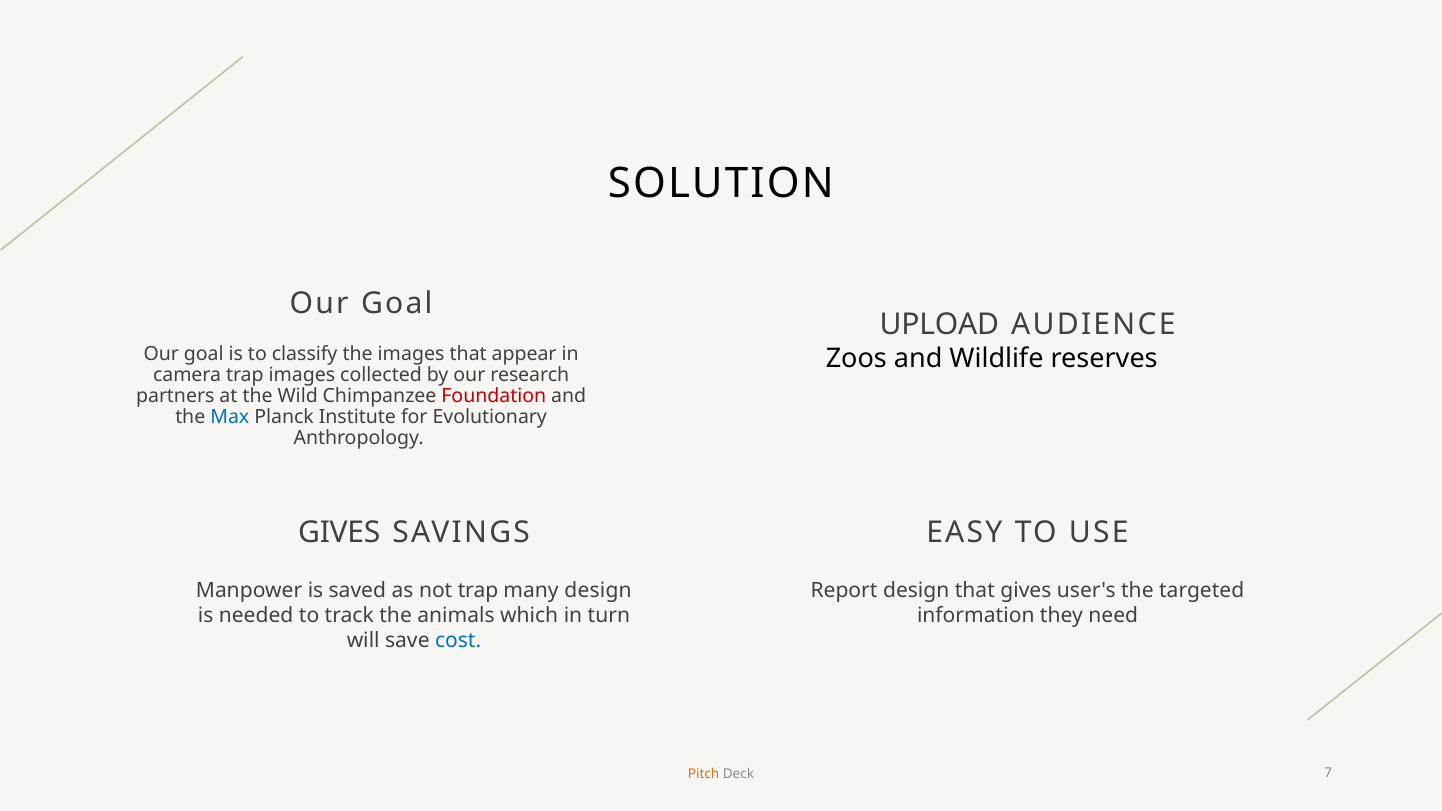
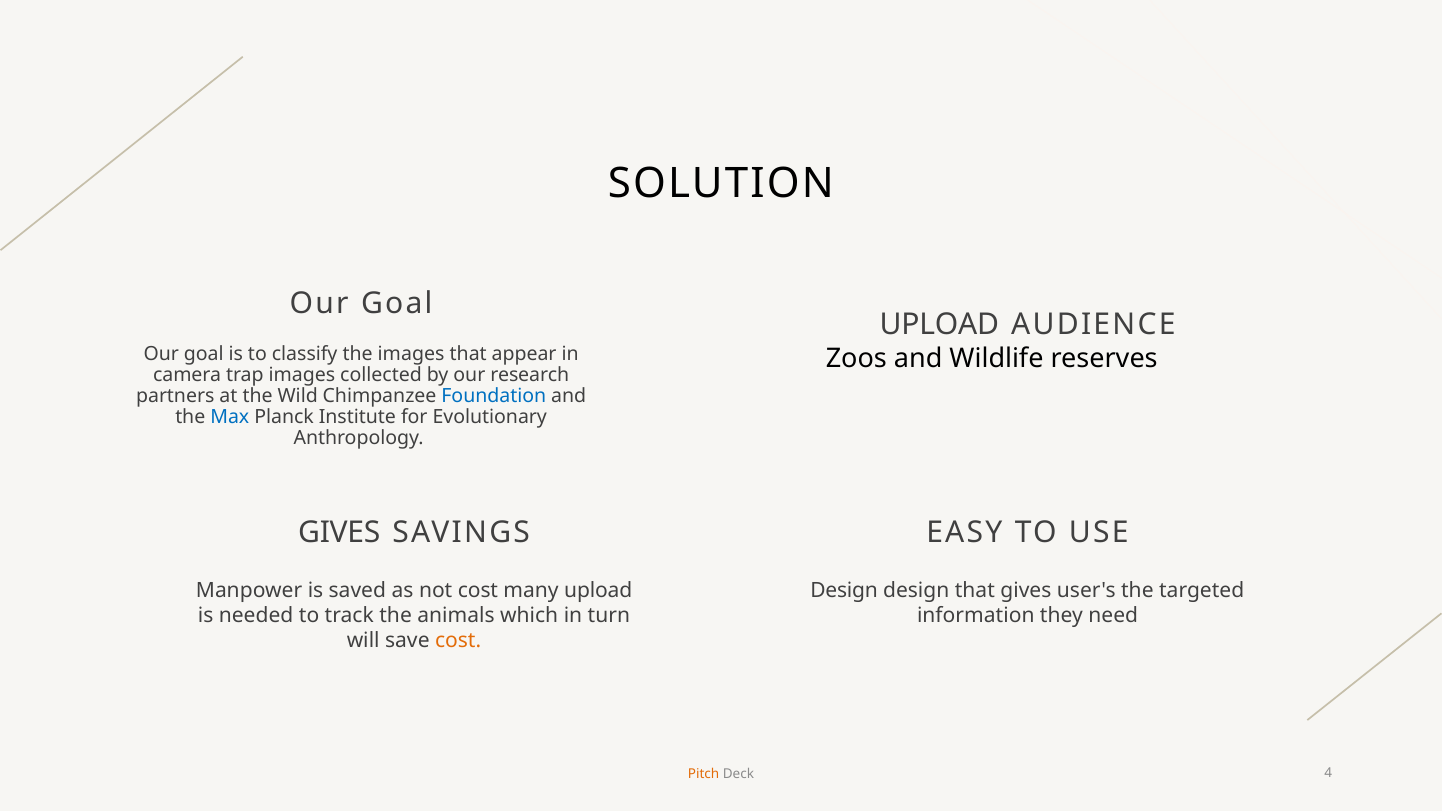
Foundation colour: red -> blue (494, 396)
not trap: trap -> cost (478, 590)
many design: design -> upload (598, 590)
Report: Report -> Design (844, 590)
cost colour: blue -> orange (458, 641)
7: 7 -> 4 (1328, 773)
